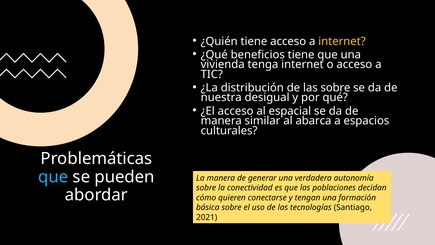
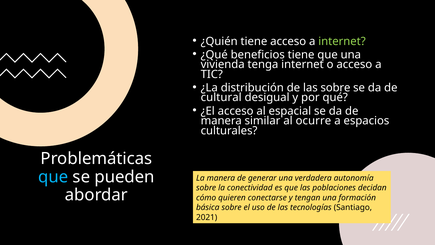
internet colour: yellow -> light green (342, 41)
nuestra: nuestra -> cultural (221, 97)
abarca: abarca -> ocurre (313, 121)
